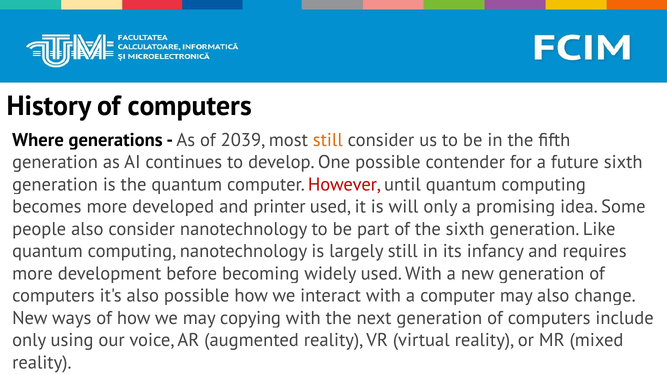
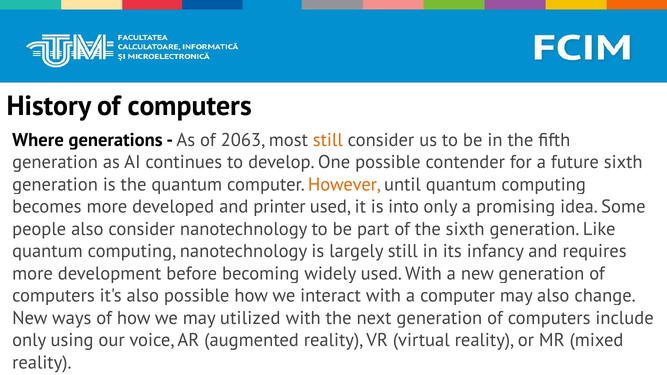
2039: 2039 -> 2063 (243, 140)
However colour: red -> orange (344, 185)
will: will -> into (404, 207)
copying: copying -> utilized (250, 318)
